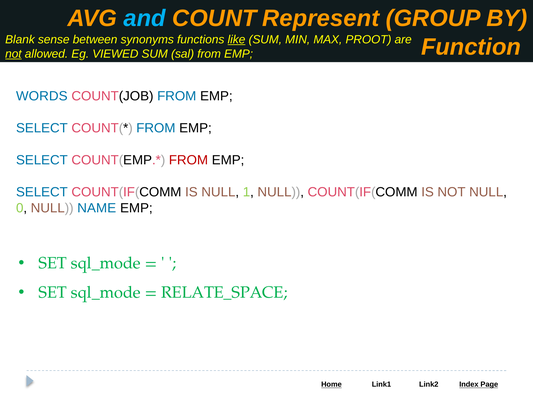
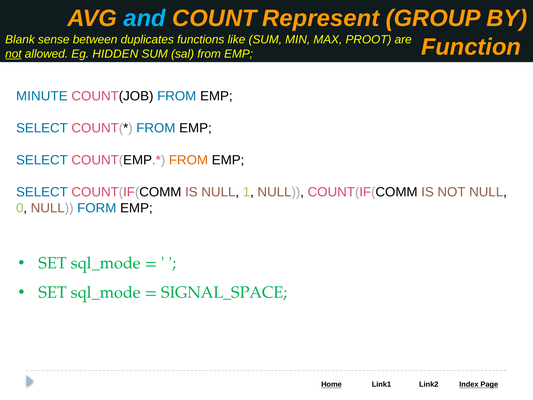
synonyms: synonyms -> duplicates (147, 40)
like underline: present -> none (236, 40)
VIEWED: VIEWED -> HIDDEN (115, 54)
WORDS: WORDS -> MINUTE (42, 96)
FROM colour: red -> orange (188, 160)
NAME: NAME -> FORM (97, 208)
RELATE_SPACE: RELATE_SPACE -> SIGNAL_SPACE (224, 292)
